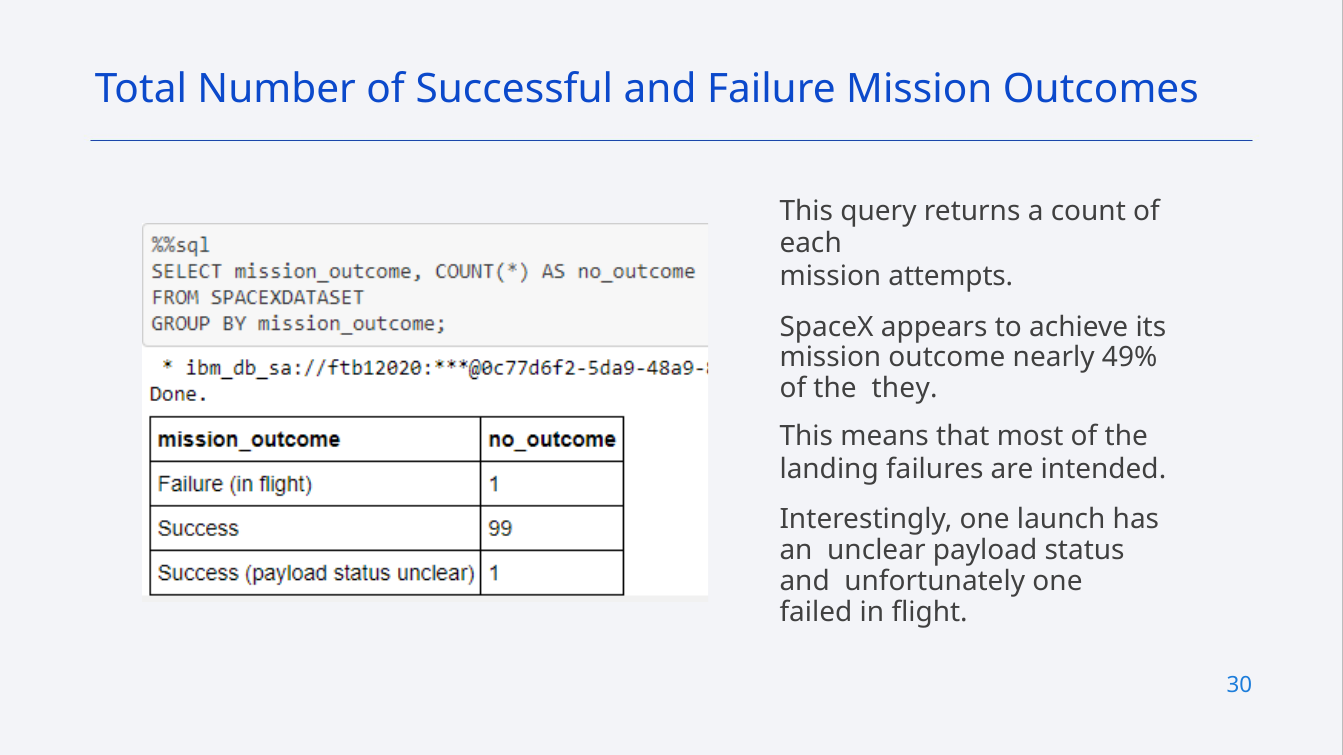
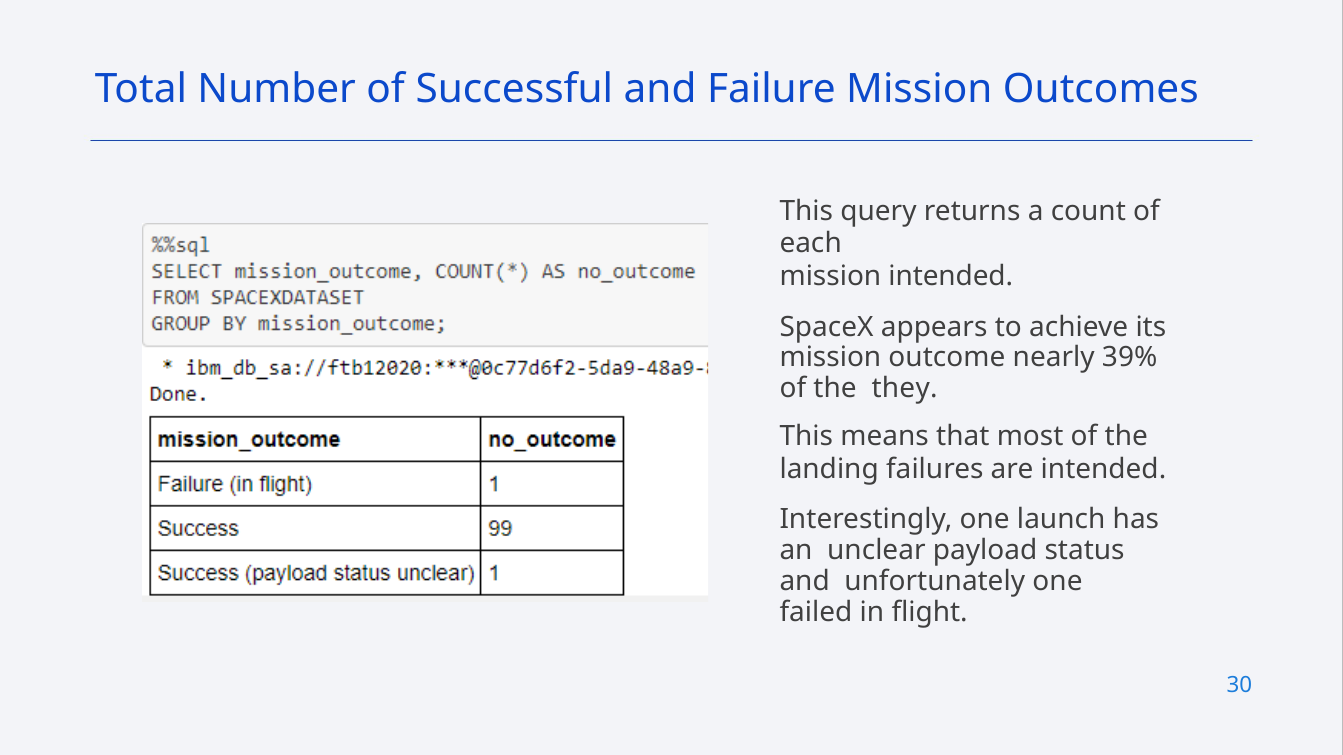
mission attempts: attempts -> intended (951, 276)
49%: 49% -> 39% (1130, 358)
